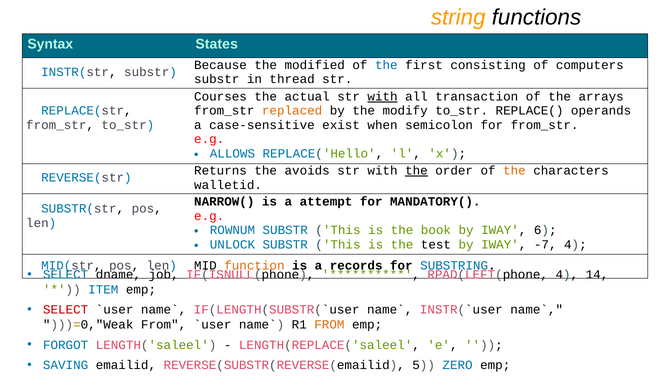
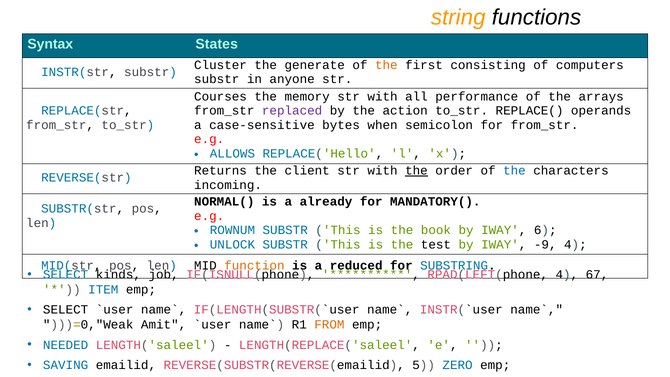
Because: Because -> Cluster (220, 65)
modified: modified -> generate (315, 65)
the colour: blue -> orange (386, 65)
thread: thread -> anyone (292, 79)
actual: actual -> memory (307, 96)
with underline: present -> none (383, 96)
transaction: transaction -> performance (477, 96)
replaced colour: orange -> purple (292, 111)
modify: modify -> action (405, 111)
exist: exist -> bytes (341, 125)
avoids: avoids -> client (307, 171)
the colour: orange -> blue (514, 171)
walletid: walletid -> incoming (228, 185)
NARROW(: NARROW( -> NORMAL( (224, 202)
attempt: attempt -> already (326, 202)
-7: -7 -> -9 (545, 244)
records: records -> reduced (356, 265)
dname: dname -> kinds (118, 274)
14: 14 -> 67 (597, 274)
SELECT colour: red -> black (66, 310)
)))=0,"Weak From: From -> Amit (164, 325)
FORGOT: FORGOT -> NEEDED (66, 345)
